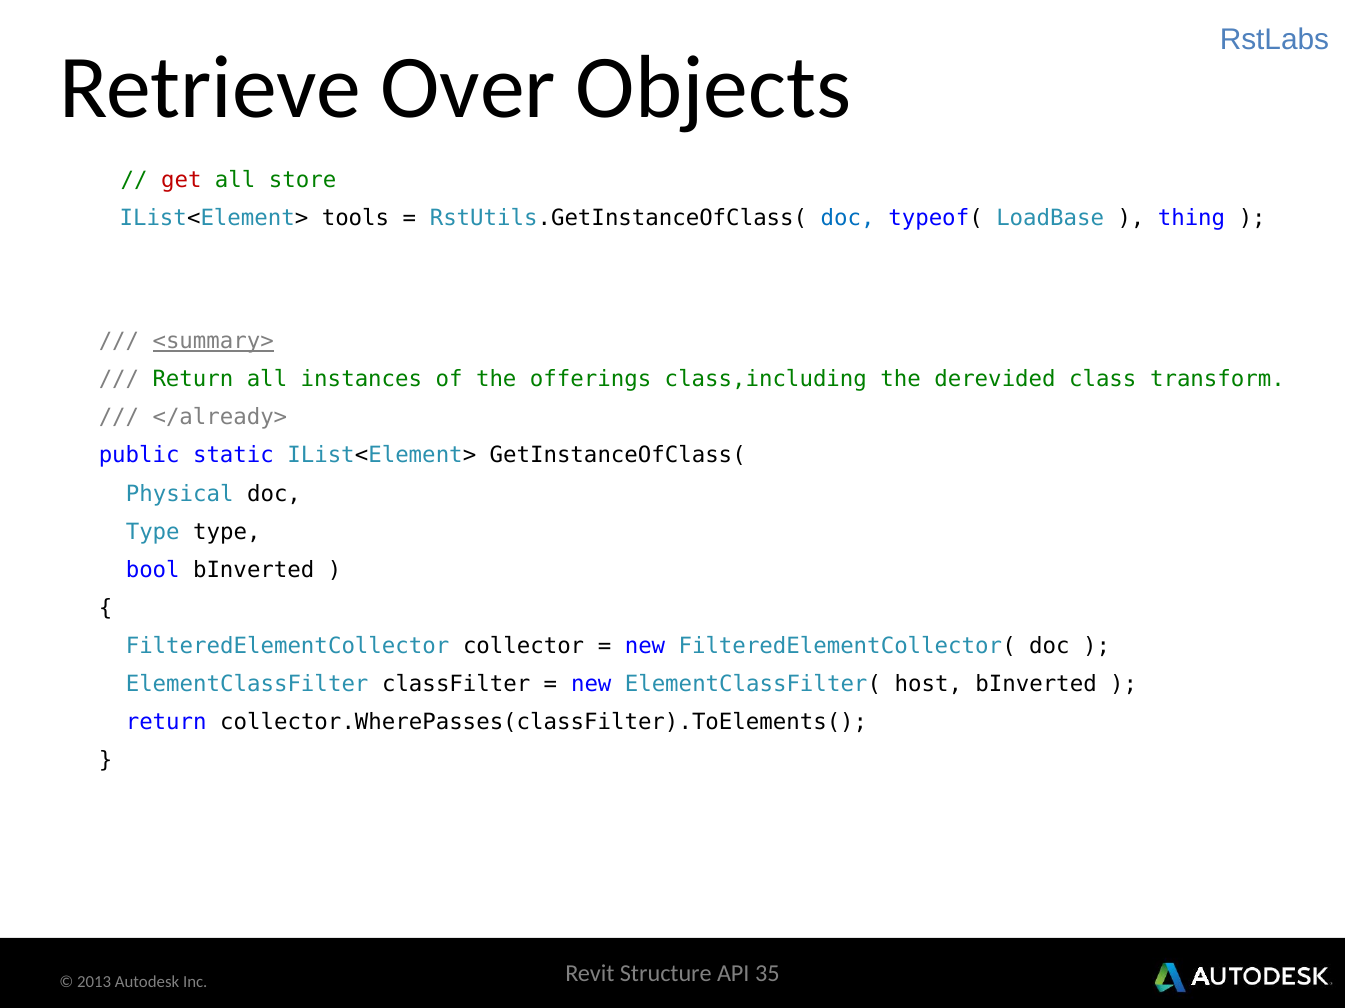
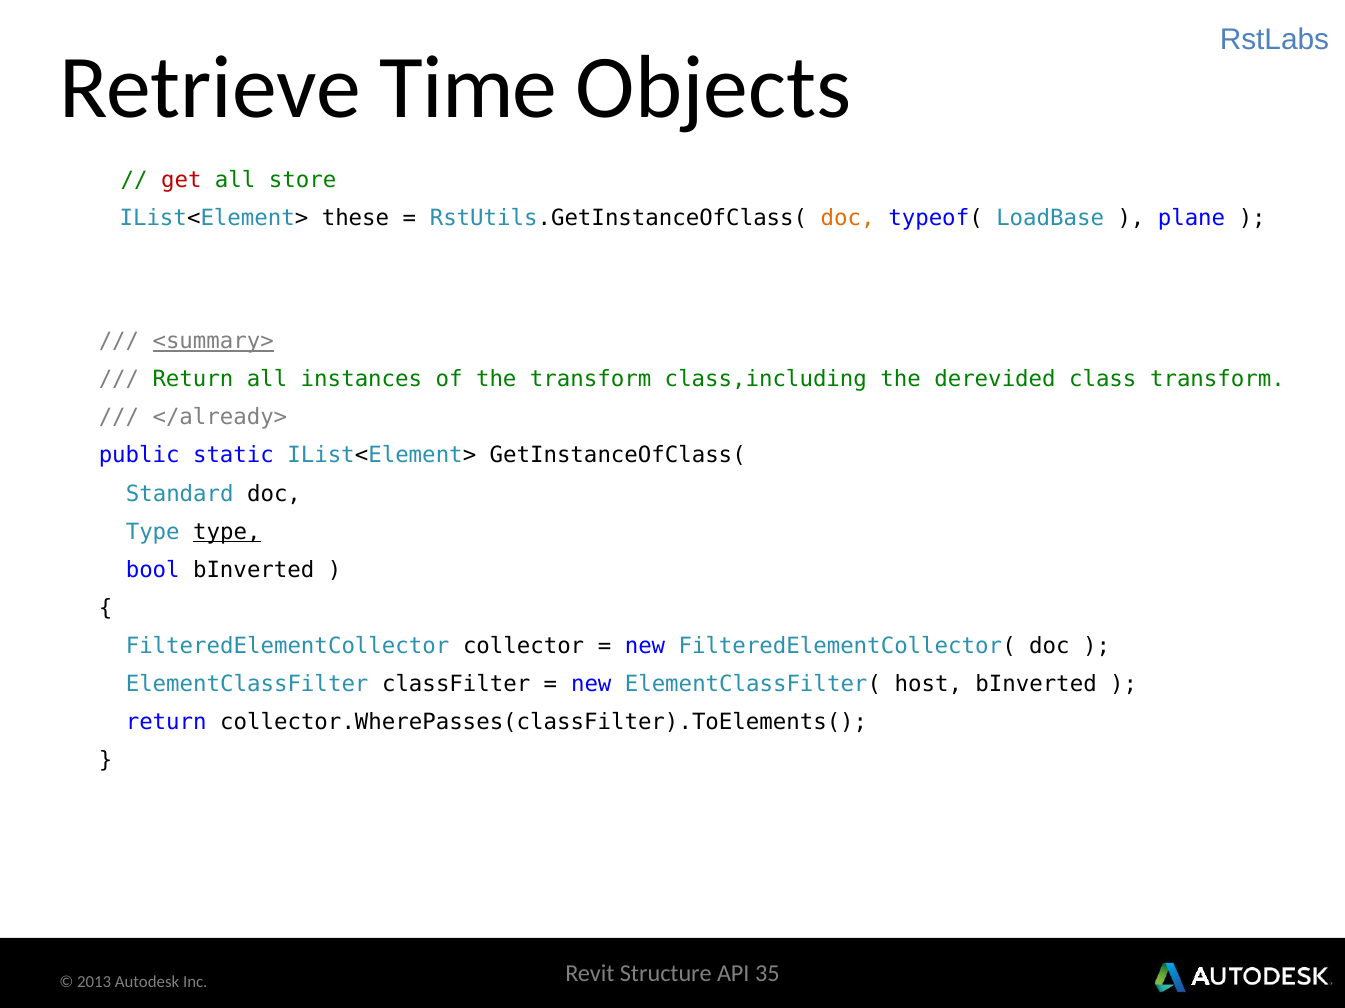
Over: Over -> Time (469, 88)
tools: tools -> these (355, 218)
doc colour: blue -> orange (848, 218)
thing: thing -> plane (1192, 218)
the offerings: offerings -> transform (591, 380)
Physical: Physical -> Standard (180, 494)
type underline: none -> present (227, 532)
